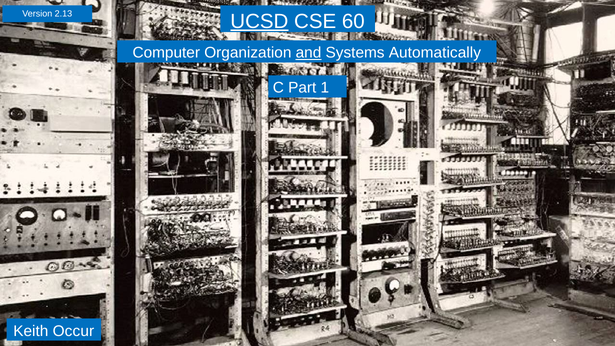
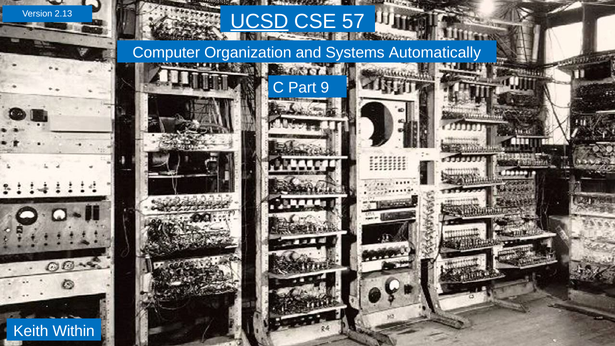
60: 60 -> 57 (353, 21)
and underline: present -> none (309, 53)
Part 1: 1 -> 9 (325, 88)
Occur: Occur -> Within (74, 331)
